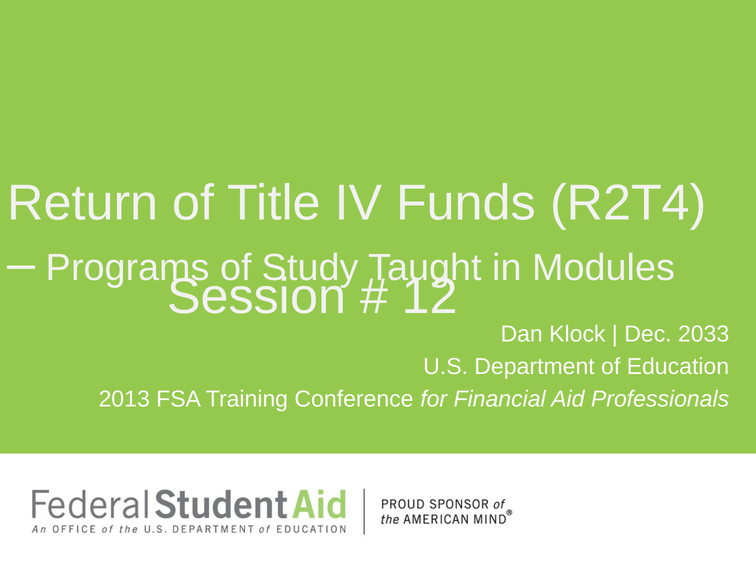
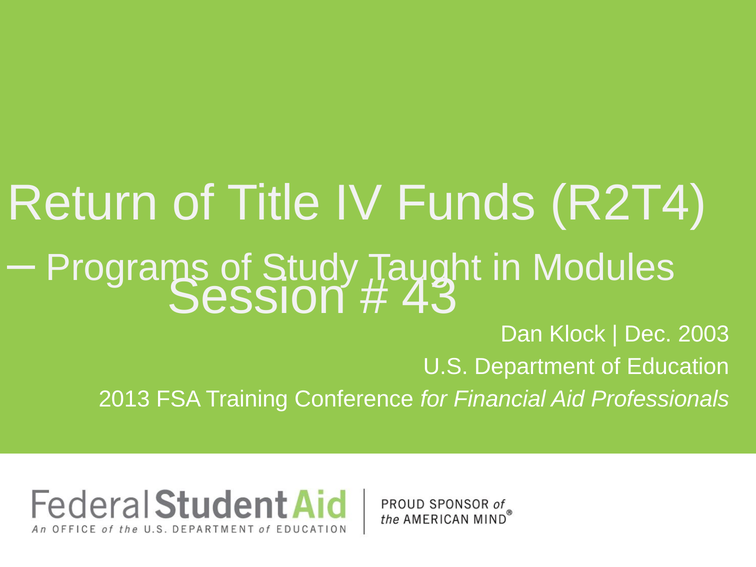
12: 12 -> 43 (430, 297)
2033: 2033 -> 2003 (704, 334)
